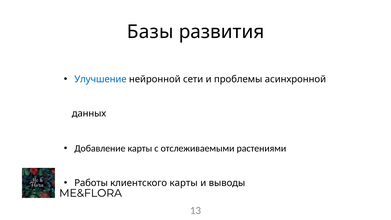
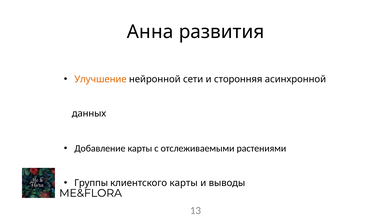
Базы: Базы -> Анна (150, 32)
Улучшение colour: blue -> orange (100, 79)
проблемы: проблемы -> сторонняя (238, 79)
Работы: Работы -> Группы (91, 183)
